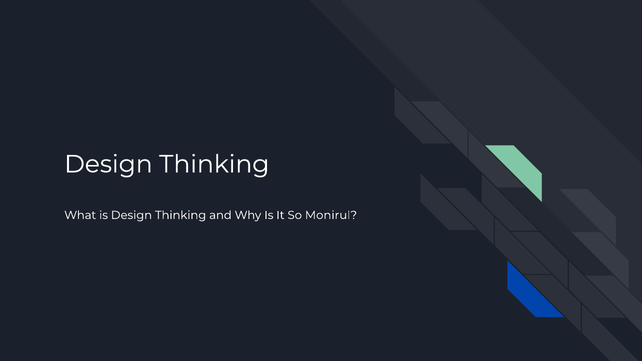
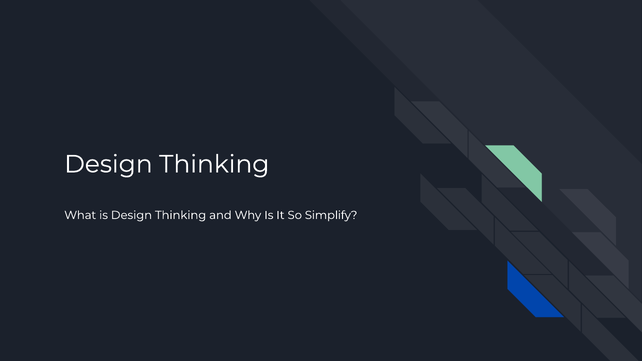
Monirul: Monirul -> Simplify (331, 215)
